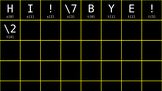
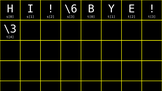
\7: \7 -> \6 (71, 9)
\2: \2 -> \3 (10, 29)
